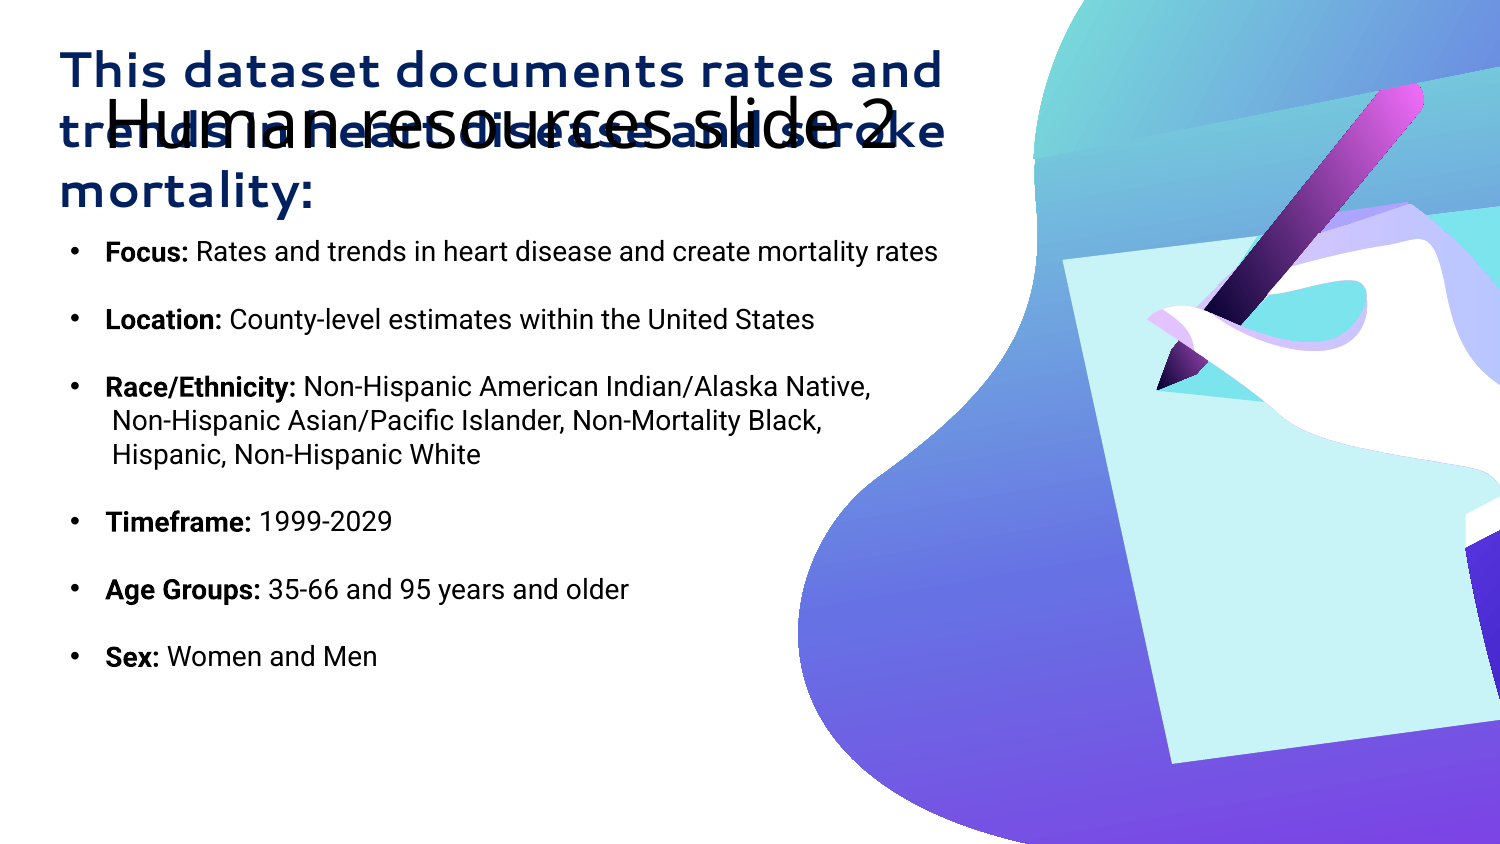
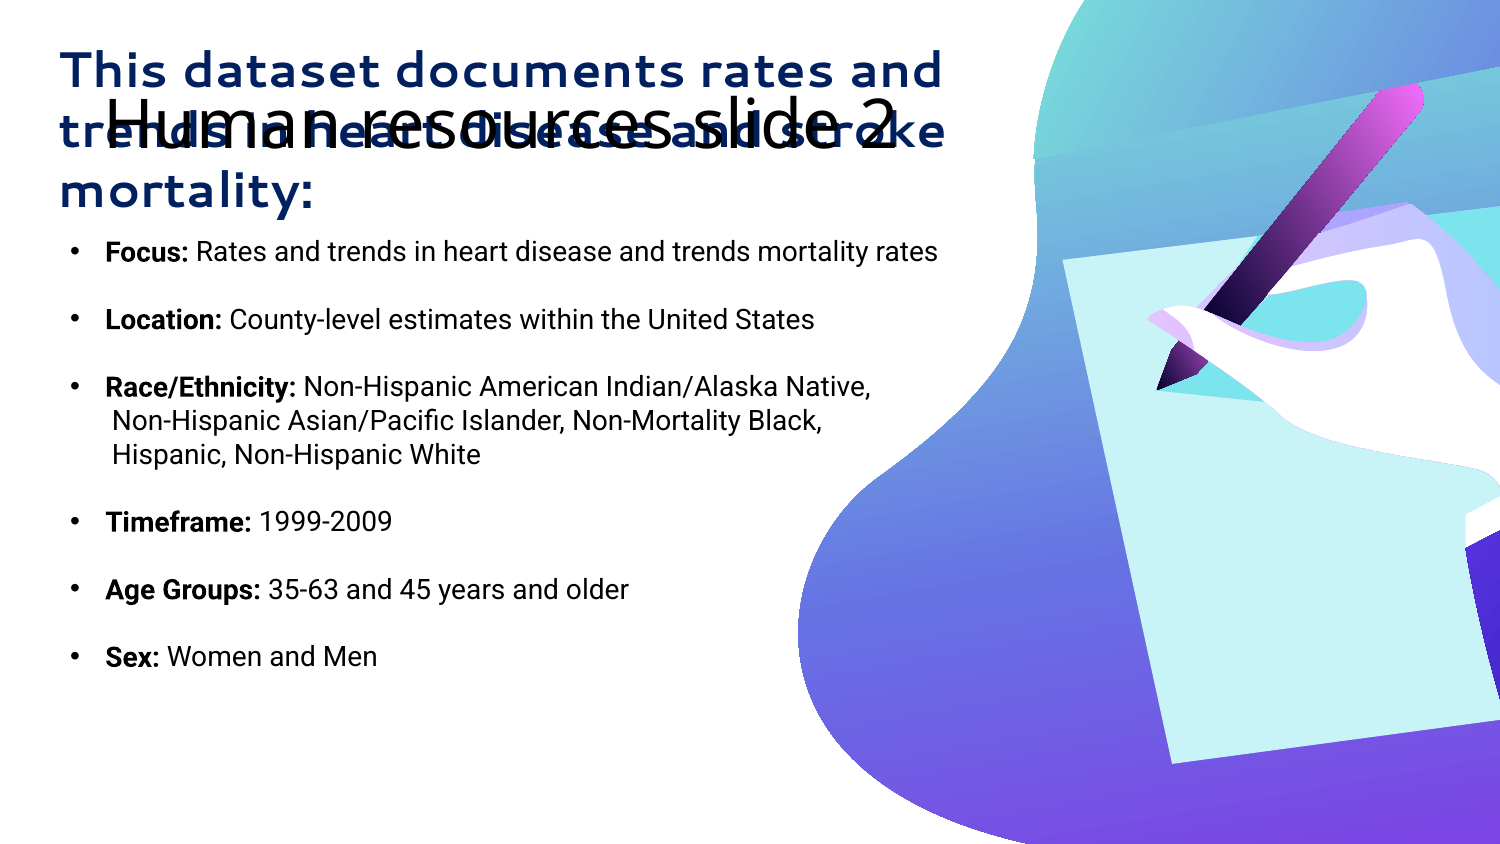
disease and create: create -> trends (712, 252)
1999-2029: 1999-2029 -> 1999-2009 (326, 522)
35-66: 35-66 -> 35-63 (304, 590)
95: 95 -> 45 (415, 590)
